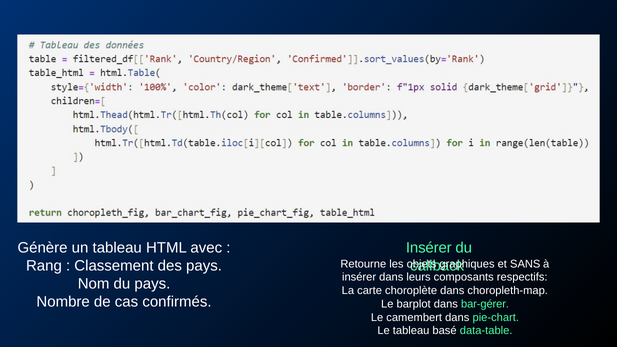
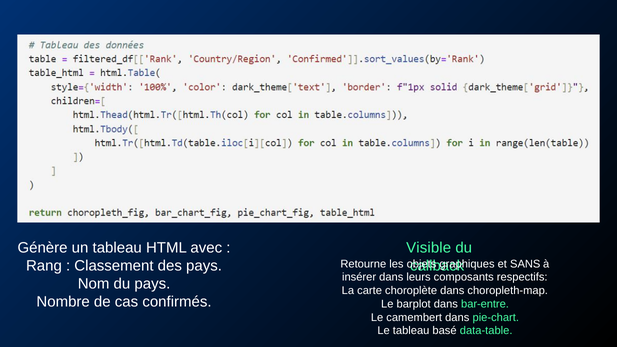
Insérer: Insérer -> Visible (429, 248)
bar-gérer: bar-gérer -> bar-entre (485, 304)
